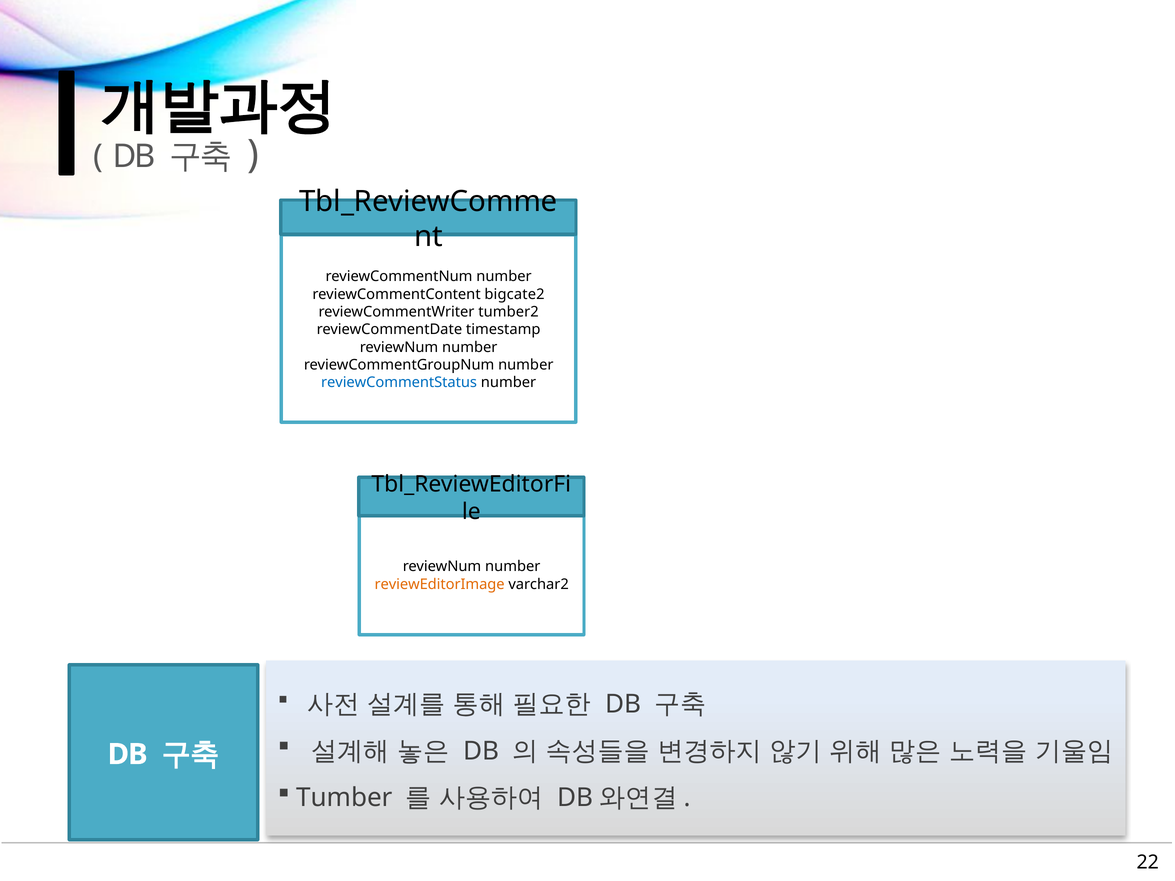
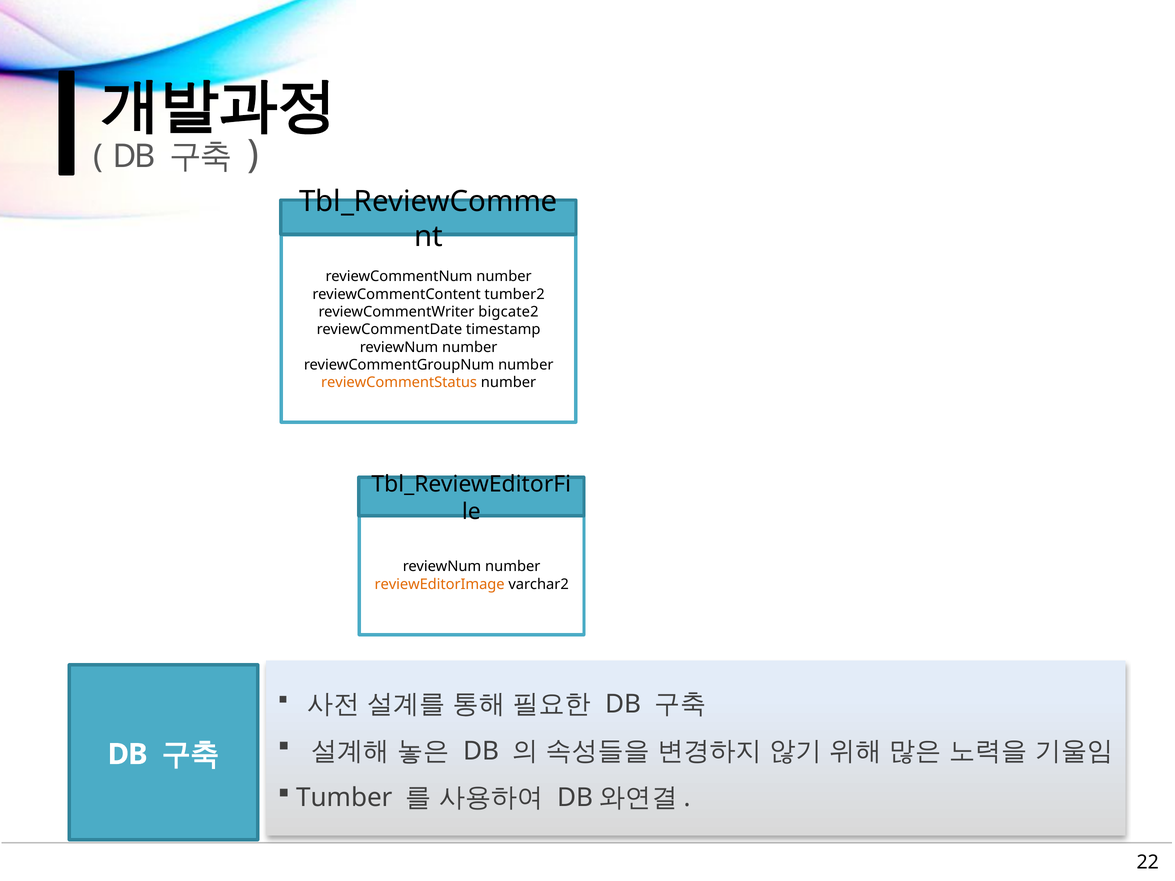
bigcate2: bigcate2 -> tumber2 (515, 294)
tumber2: tumber2 -> bigcate2 (508, 312)
reviewCommentStatus colour: blue -> orange (399, 383)
